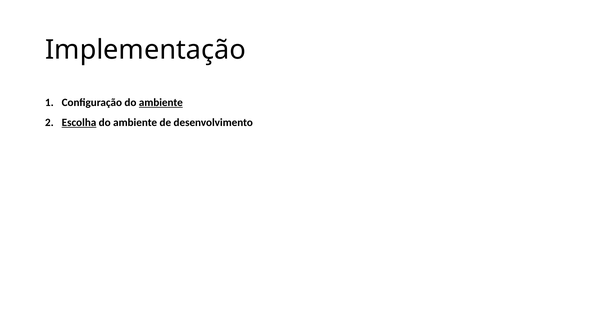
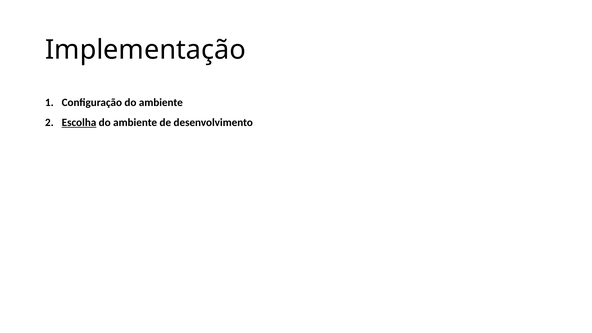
ambiente underline: present -> none (161, 103)
